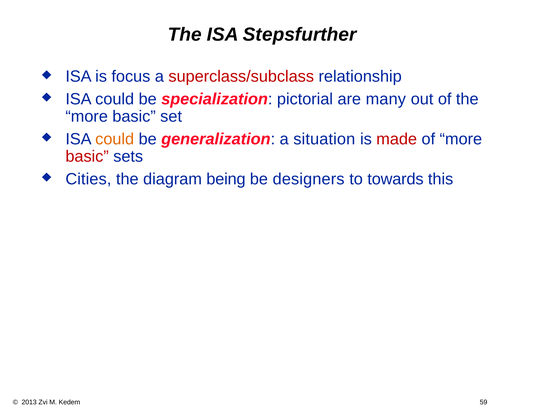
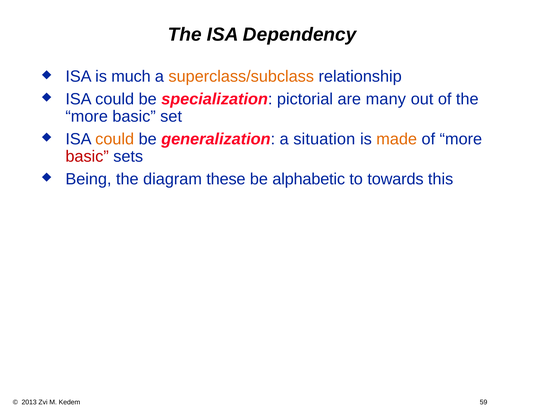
Stepsfurther: Stepsfurther -> Dependency (300, 34)
focus: focus -> much (131, 77)
superclass/subclass colour: red -> orange (241, 77)
made colour: red -> orange (397, 139)
Cities: Cities -> Being (88, 179)
being: being -> these (226, 179)
designers: designers -> alphabetic (309, 179)
